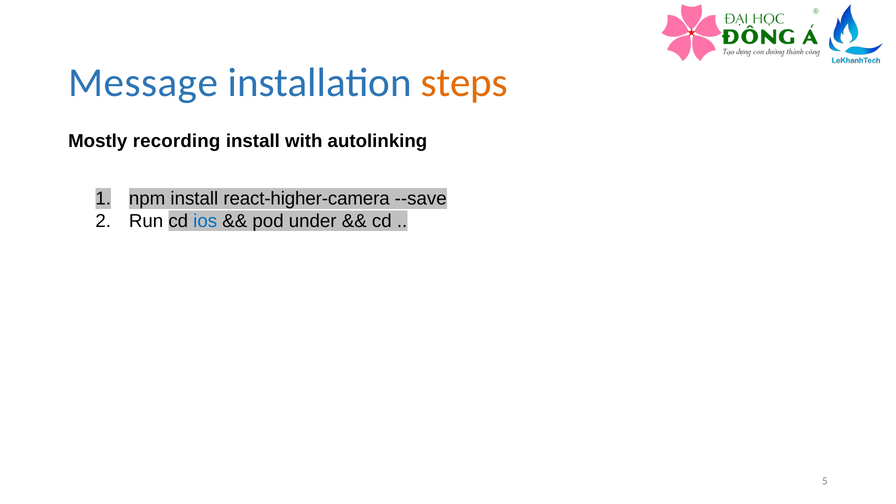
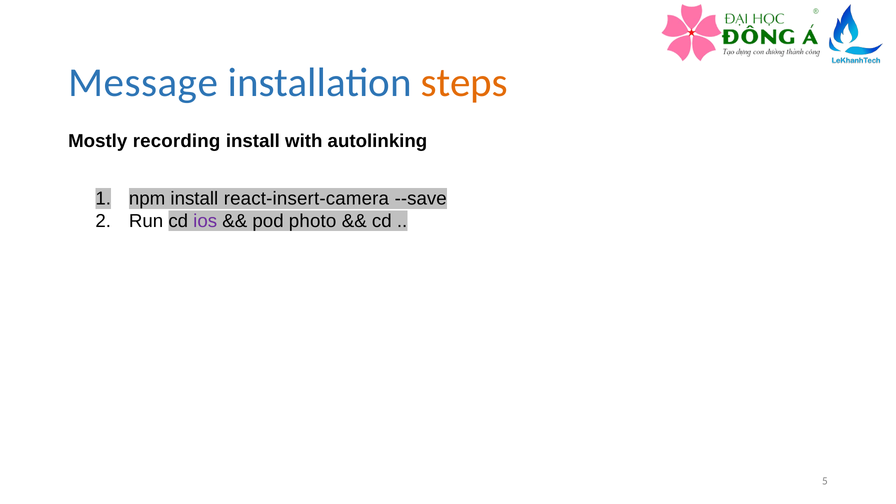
react-higher-camera: react-higher-camera -> react-insert-camera (306, 199)
ios colour: blue -> purple (205, 221)
under: under -> photo (313, 221)
